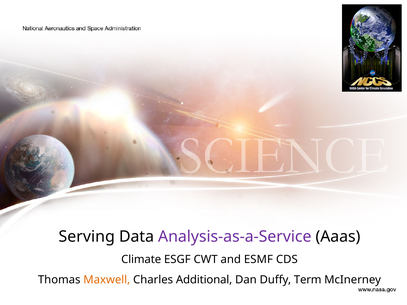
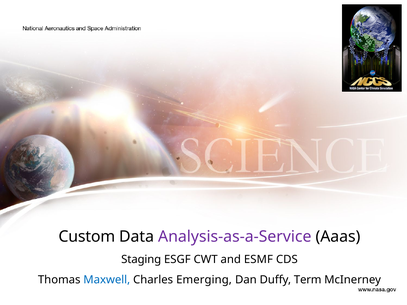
Serving: Serving -> Custom (87, 237)
Climate: Climate -> Staging (141, 260)
Maxwell colour: orange -> blue (107, 280)
Additional: Additional -> Emerging (204, 280)
